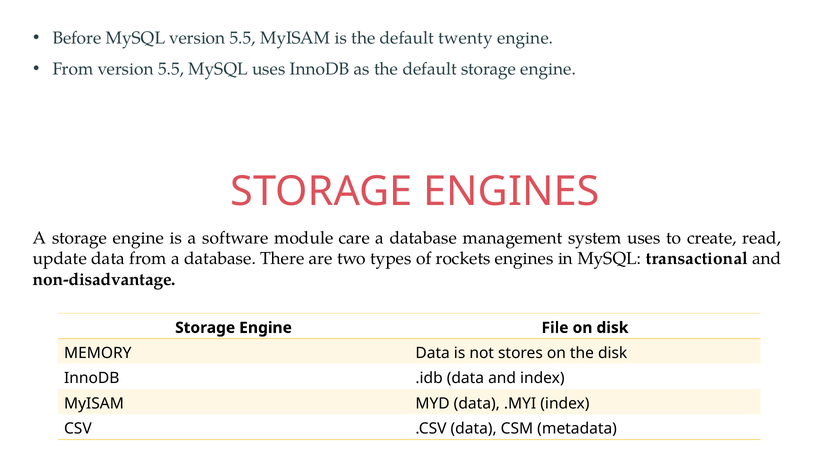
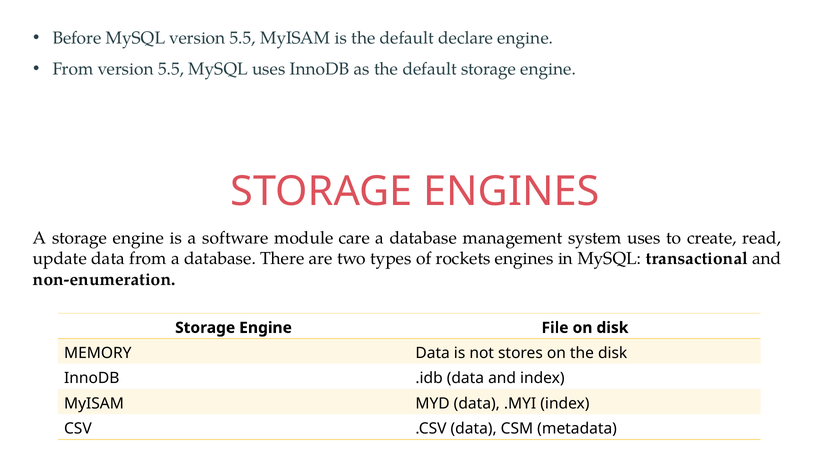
twenty: twenty -> declare (466, 38)
non-disadvantage: non-disadvantage -> non-enumeration (104, 279)
